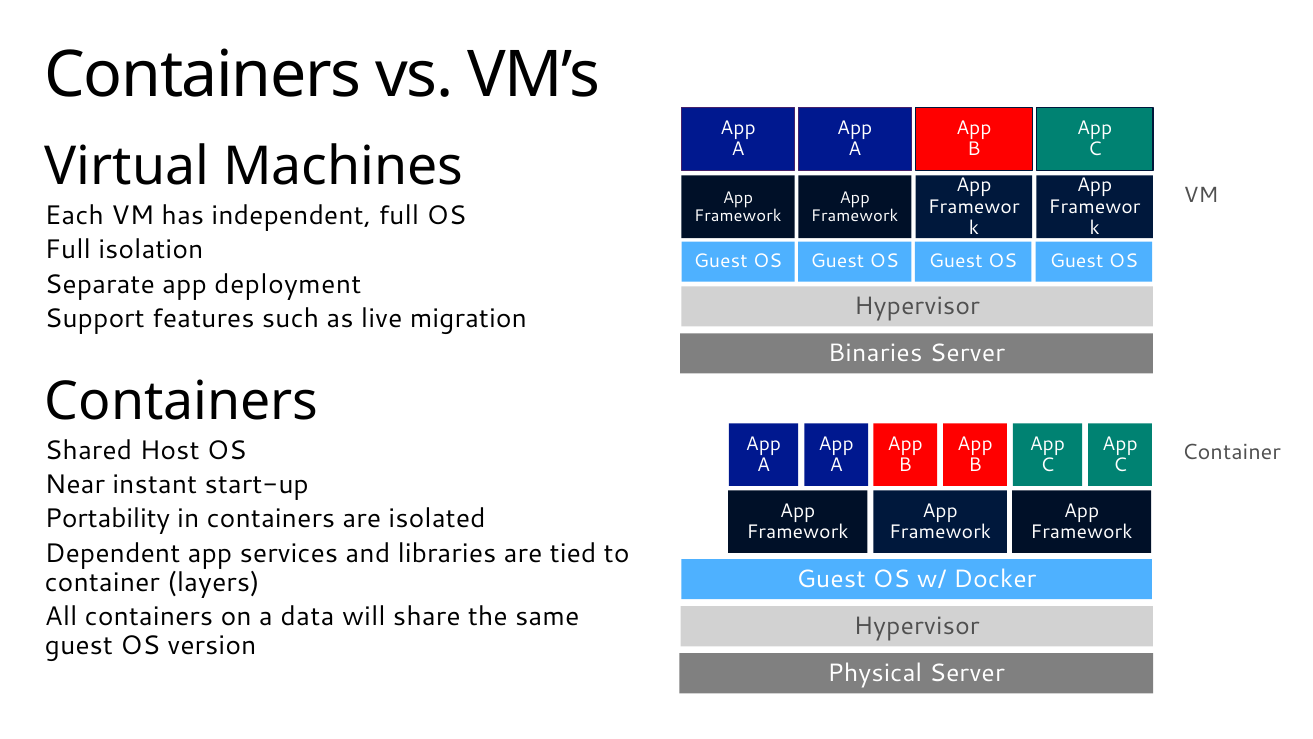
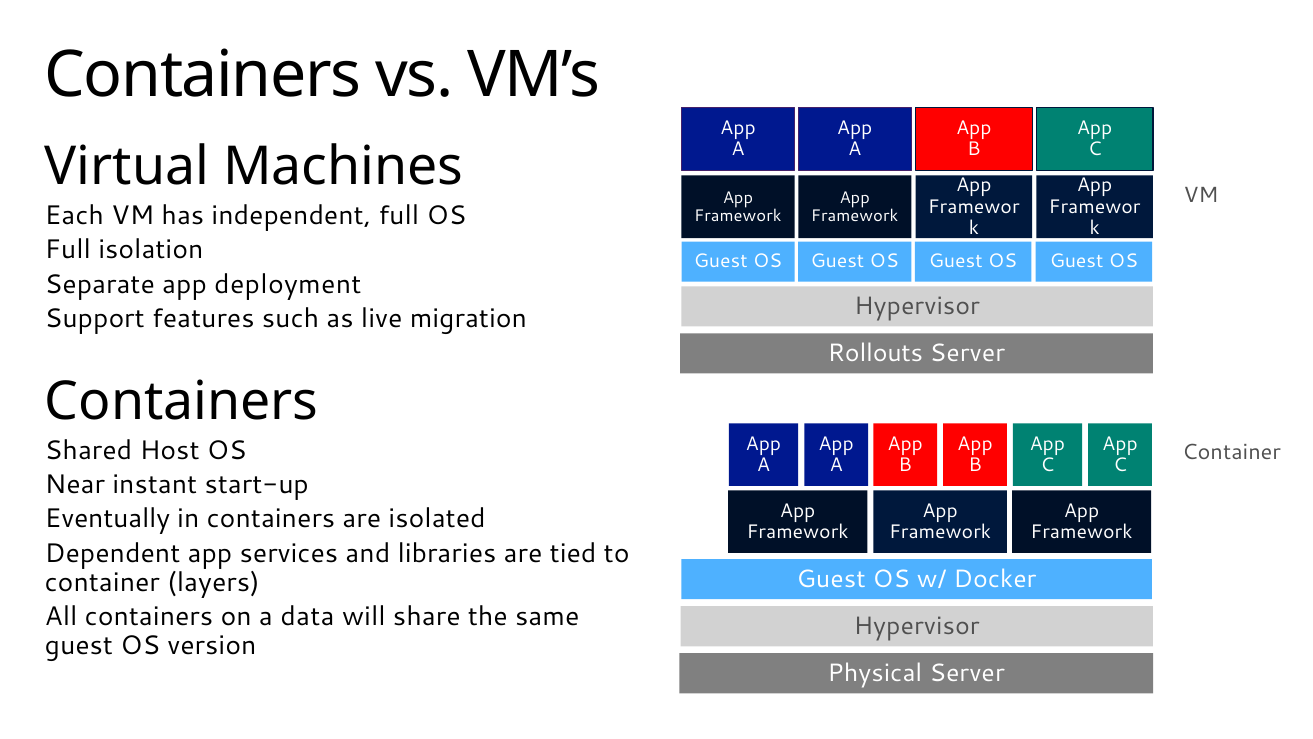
Binaries: Binaries -> Rollouts (875, 353)
Portability: Portability -> Eventually (107, 519)
